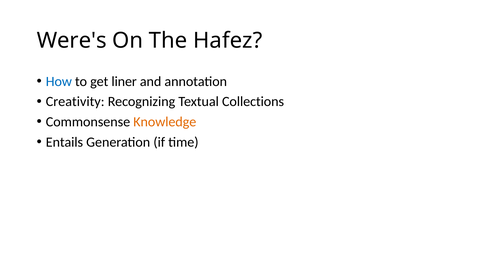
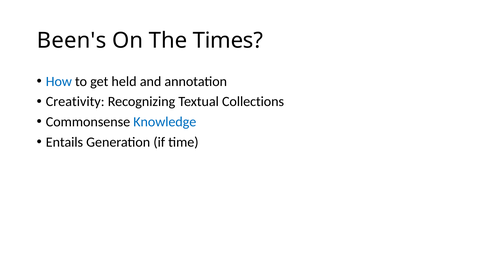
Were's: Were's -> Been's (72, 40)
Hafez: Hafez -> Times (228, 40)
liner: liner -> held (124, 81)
Knowledge colour: orange -> blue (165, 122)
